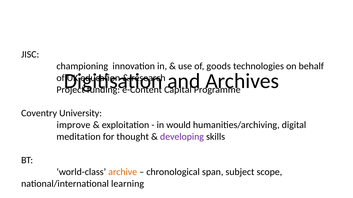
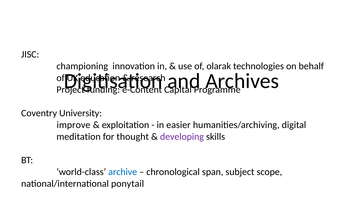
goods: goods -> olarak (219, 66)
would: would -> easier (178, 125)
archive colour: orange -> blue (123, 172)
learning: learning -> ponytail (128, 184)
